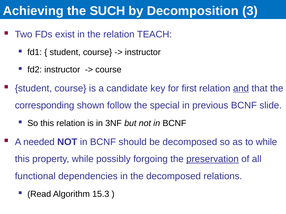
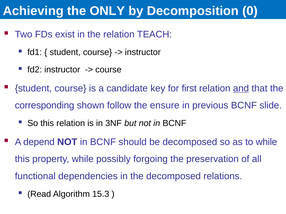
SUCH: SUCH -> ONLY (107, 11)
3: 3 -> 0 (250, 11)
special: special -> ensure (165, 106)
needed: needed -> depend (39, 142)
preservation underline: present -> none (213, 159)
